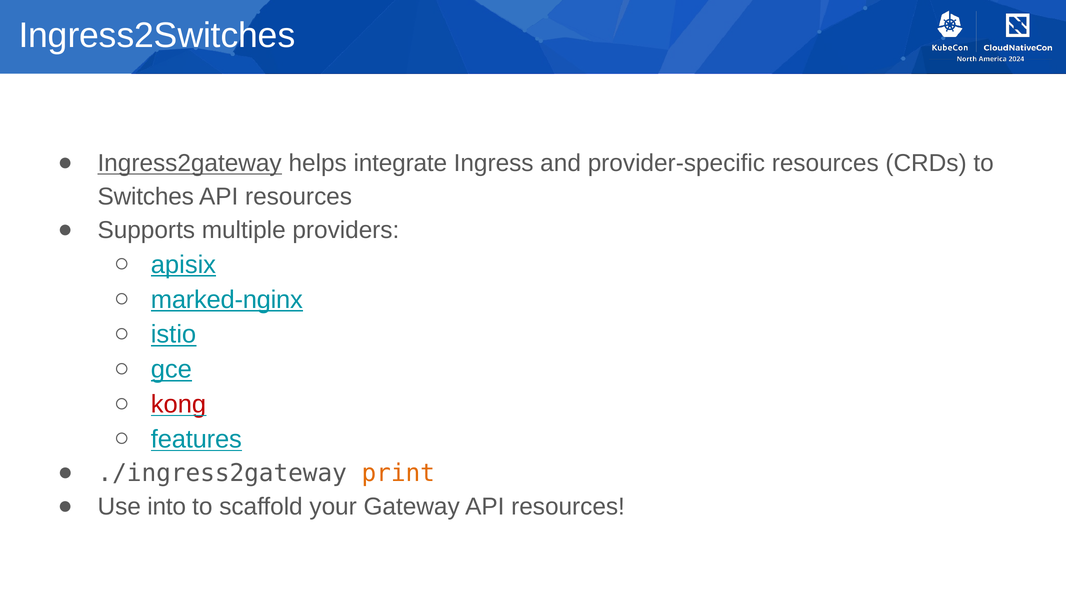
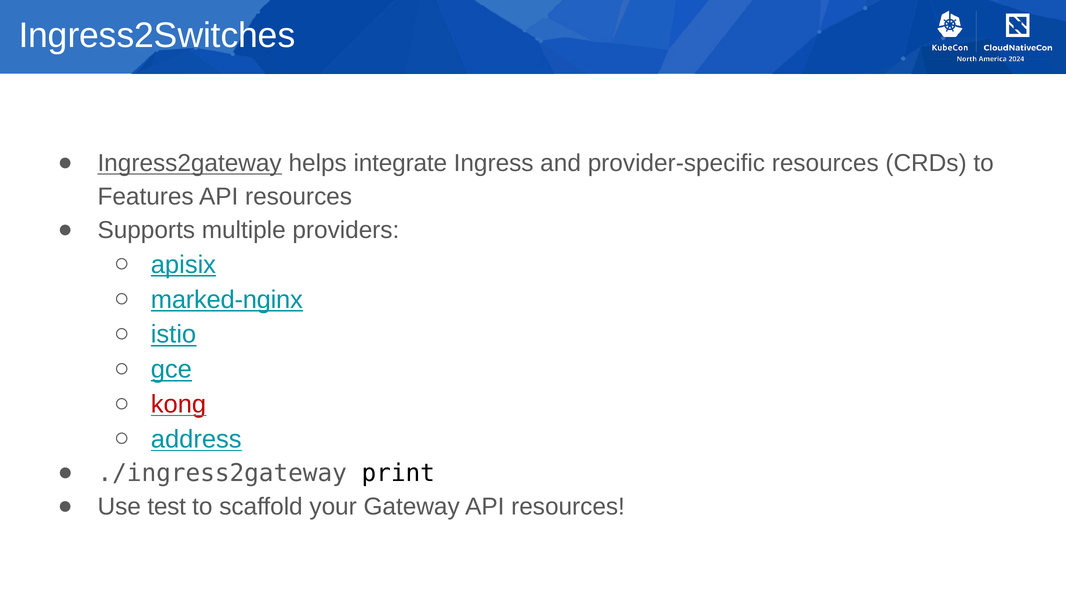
Switches: Switches -> Features (146, 197)
features: features -> address (196, 439)
print colour: orange -> black (398, 473)
into: into -> test (167, 506)
